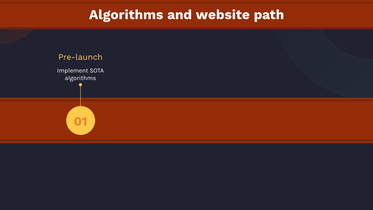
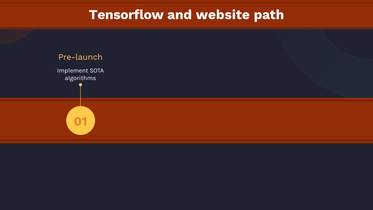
Algorithms: Algorithms -> Tensorflow (126, 15)
